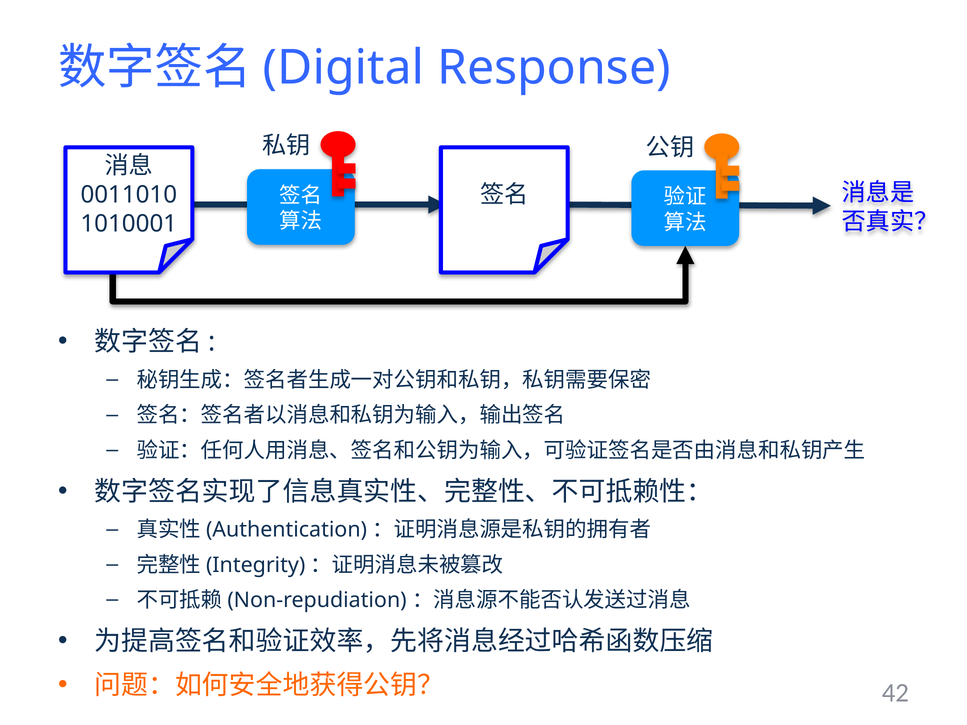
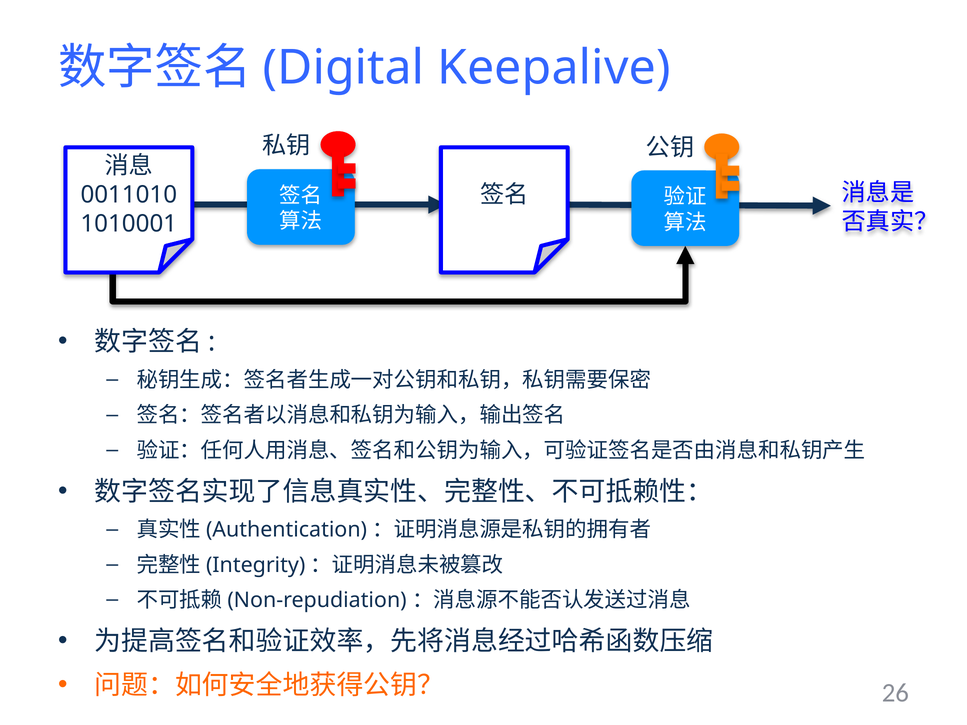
Response: Response -> Keepalive (554, 68)
42: 42 -> 26 (895, 693)
